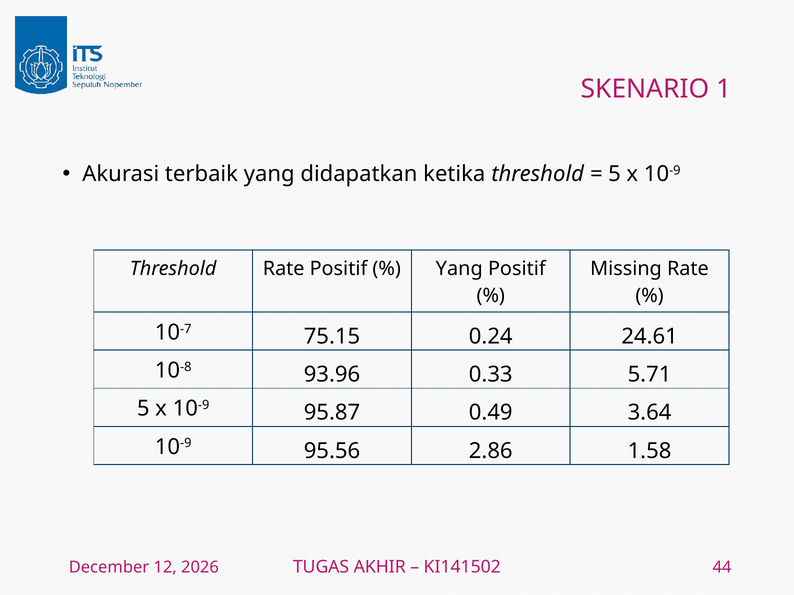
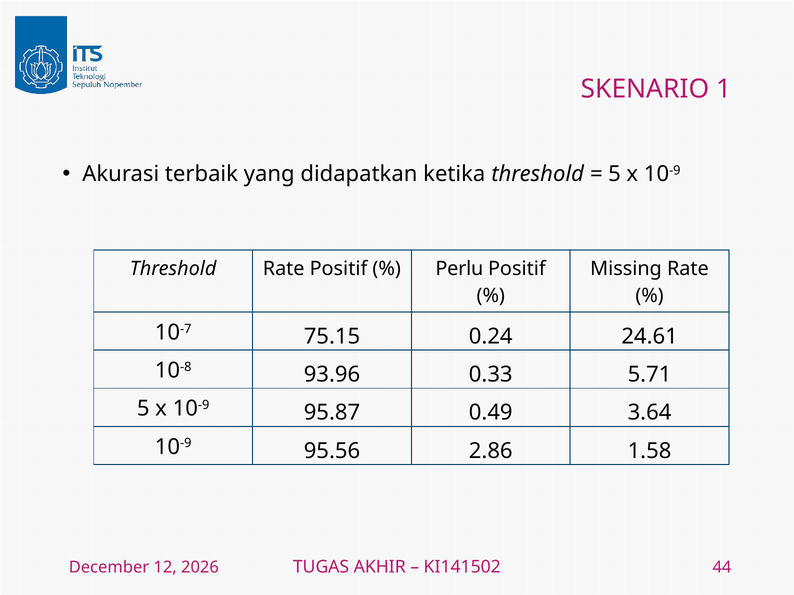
Yang: Yang -> Perlu (459, 269)
